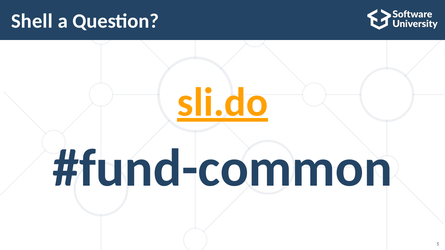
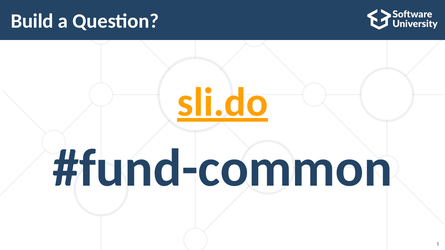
Shell: Shell -> Build (32, 21)
